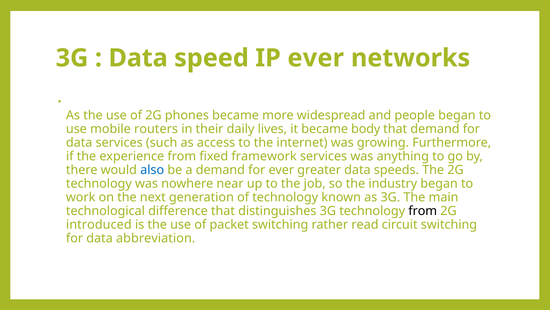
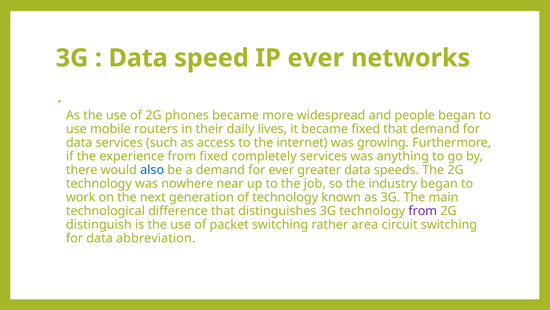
became body: body -> fixed (366, 129)
framework: framework -> completely (264, 156)
from colour: black -> purple (423, 210)
introduced: introduced -> distinguish (99, 224)
read: read -> area (365, 224)
